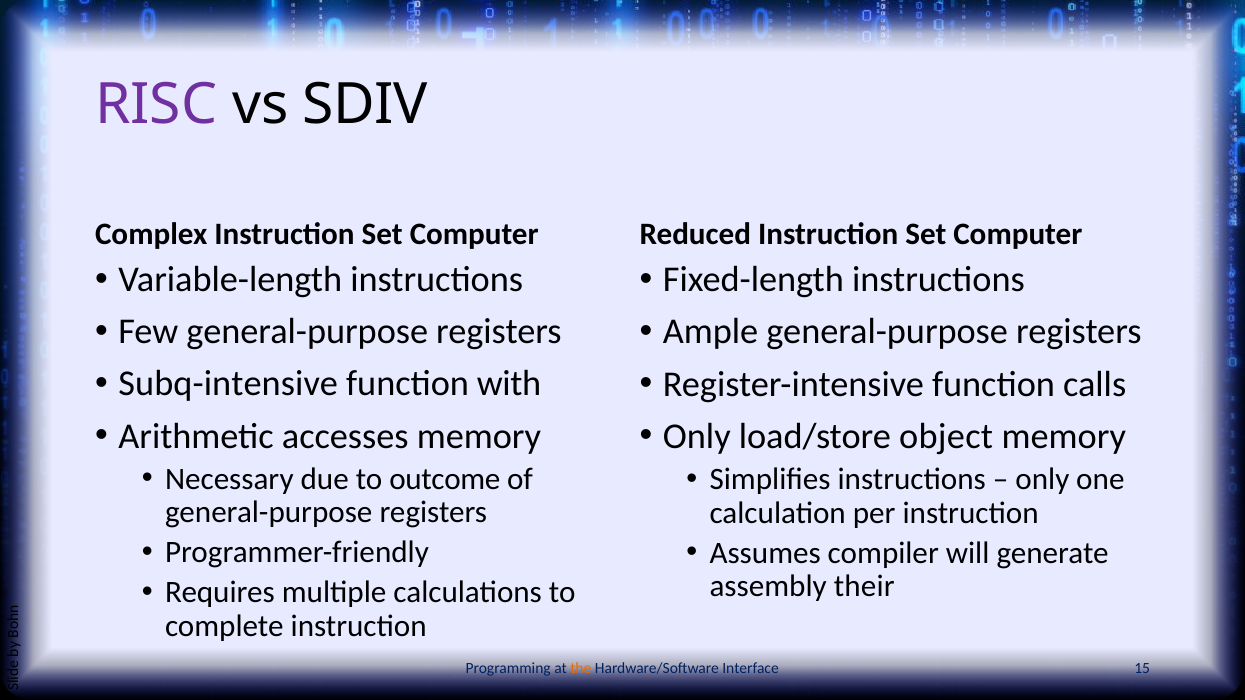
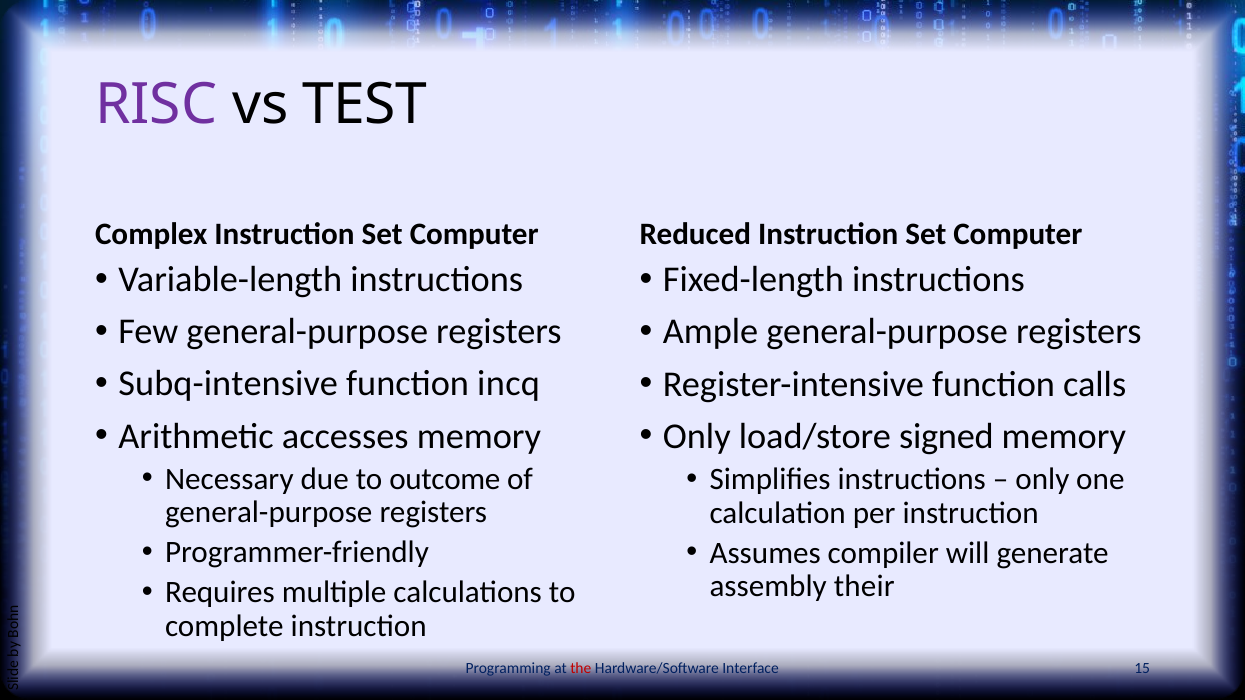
SDIV: SDIV -> TEST (365, 105)
with: with -> incq (509, 384)
object: object -> signed (946, 437)
the colour: orange -> red (581, 669)
